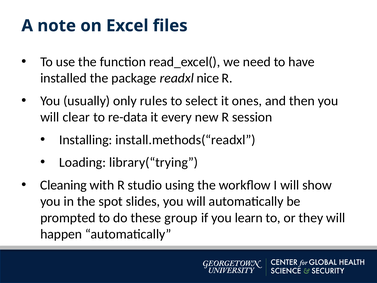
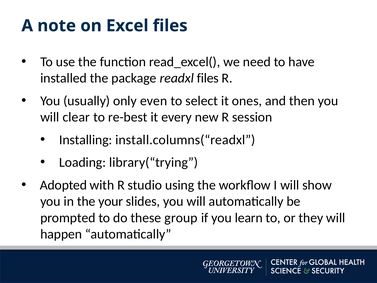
readxl nice: nice -> files (208, 78)
rules: rules -> even (154, 101)
re-data: re-data -> re-best (128, 117)
install.methods(“readxl: install.methods(“readxl -> install.columns(“readxl (185, 140)
Cleaning: Cleaning -> Adopted (63, 185)
spot: spot -> your (111, 201)
